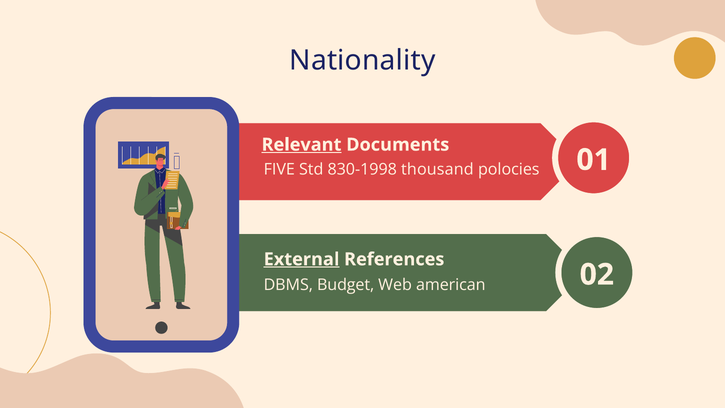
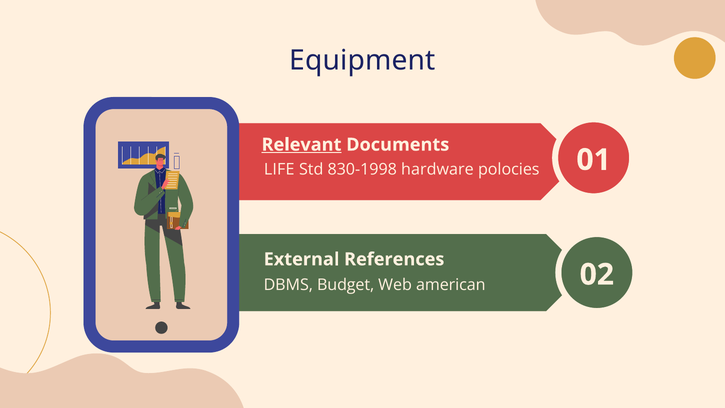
Nationality: Nationality -> Equipment (362, 61)
FIVE: FIVE -> LIFE (279, 169)
thousand: thousand -> hardware (437, 169)
External underline: present -> none (302, 259)
